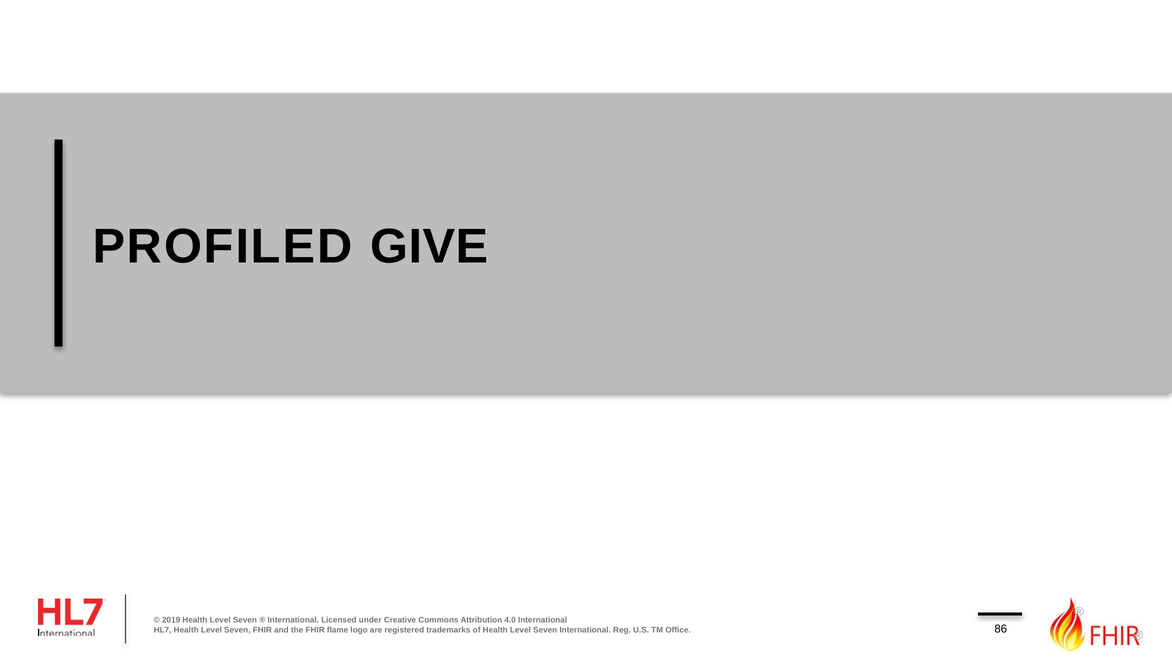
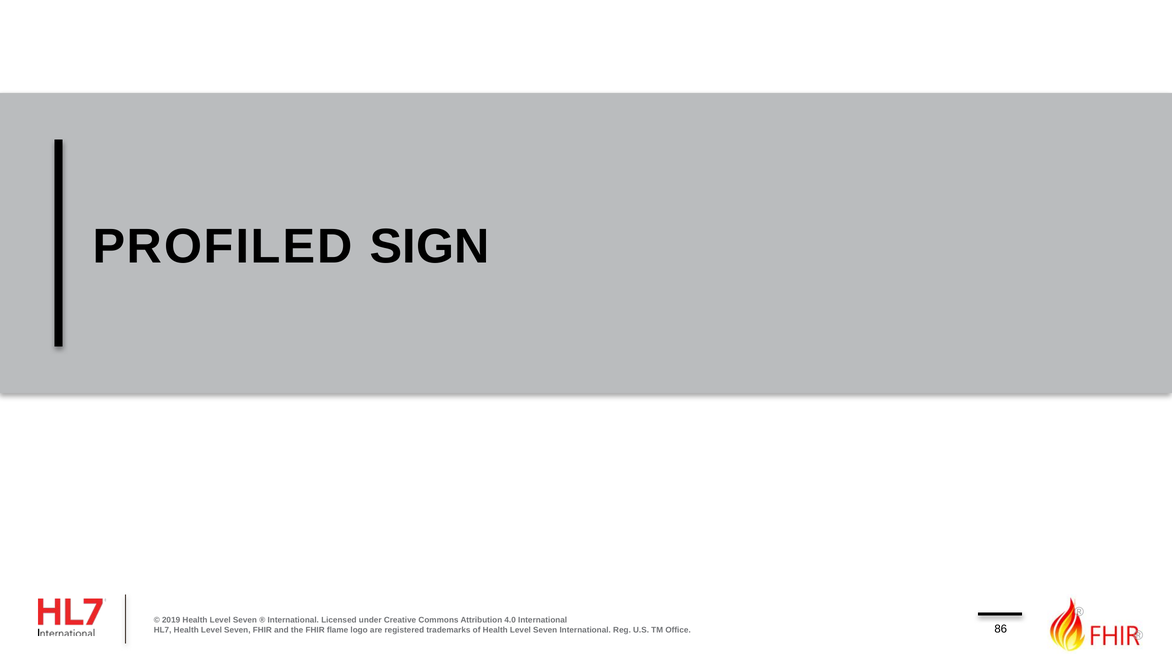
GIVE: GIVE -> SIGN (430, 247)
